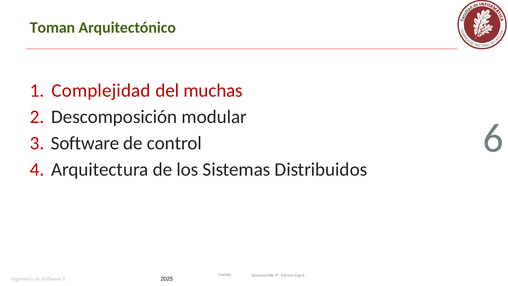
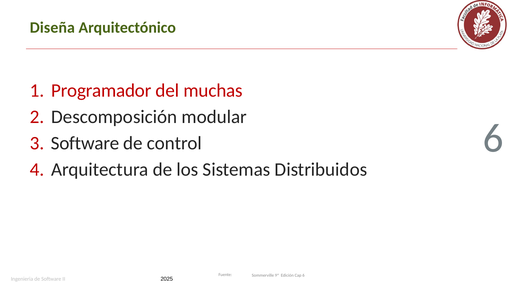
Toman: Toman -> Diseña (52, 27)
Complejidad: Complejidad -> Programador (101, 90)
